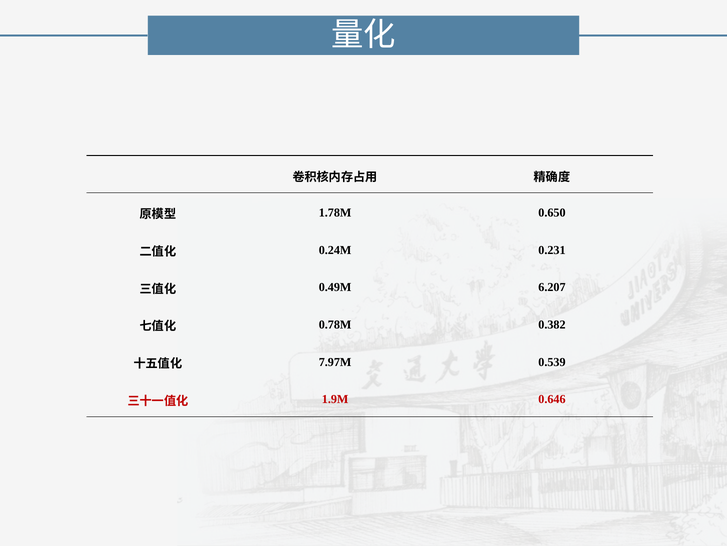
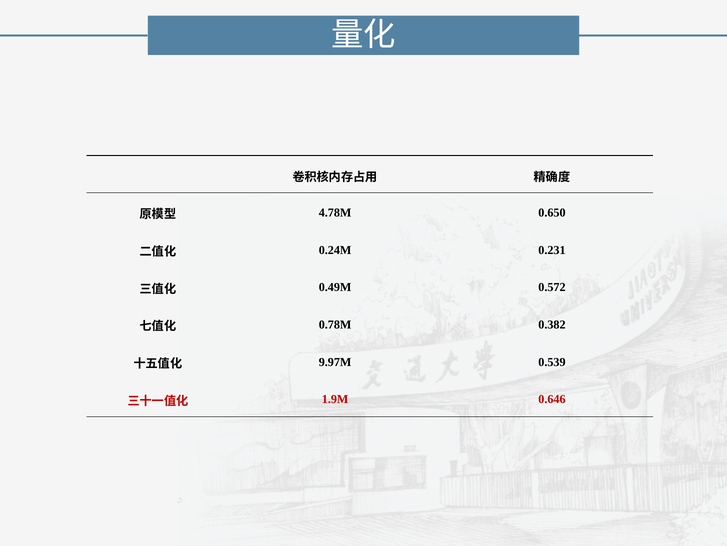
1.78M: 1.78M -> 4.78M (335, 213)
6.207: 6.207 -> 0.572 (552, 287)
7.97M: 7.97M -> 9.97M (335, 362)
